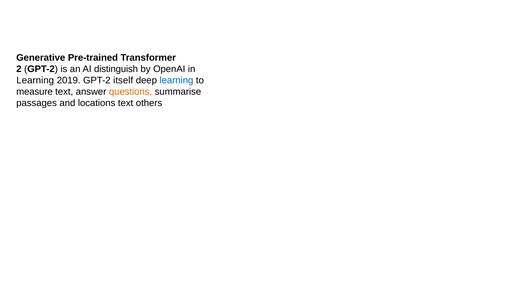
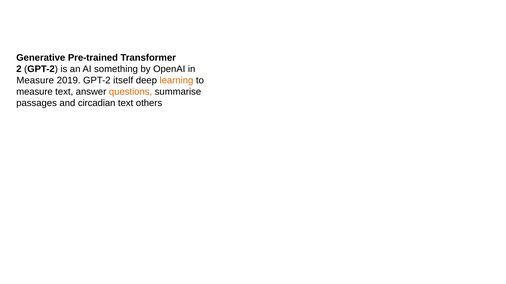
distinguish: distinguish -> something (116, 69)
Learning: Learning -> Measure (35, 81)
learning colour: blue -> orange (176, 81)
locations: locations -> circadian (97, 103)
